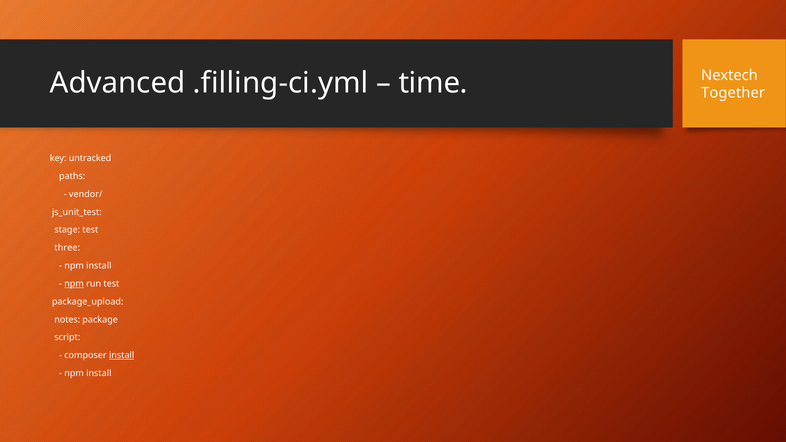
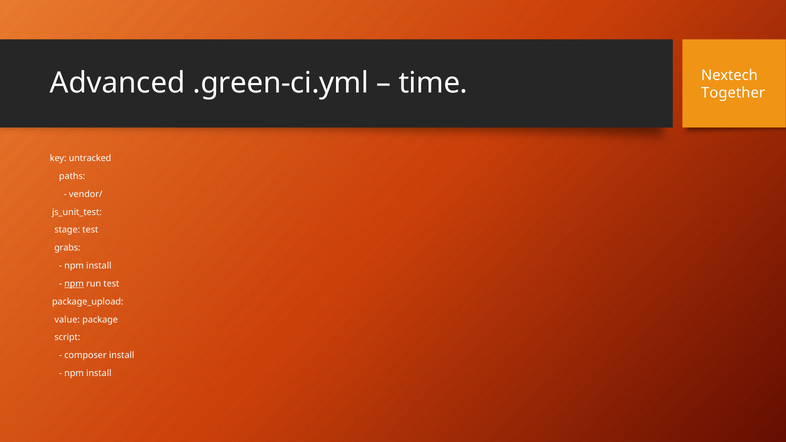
.filling-ci.yml: .filling-ci.yml -> .green-ci.yml (281, 83)
three: three -> grabs (67, 248)
notes: notes -> value (67, 320)
install underline: present -> none (122, 356)
